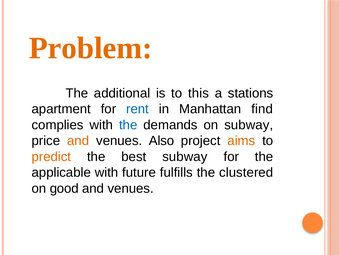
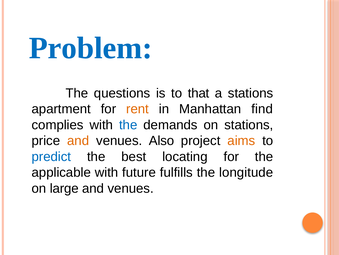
Problem colour: orange -> blue (91, 48)
additional: additional -> questions (122, 93)
this: this -> that (199, 93)
rent colour: blue -> orange (138, 109)
on subway: subway -> stations (249, 125)
predict colour: orange -> blue (51, 156)
best subway: subway -> locating (185, 156)
clustered: clustered -> longitude (246, 172)
good: good -> large (64, 188)
